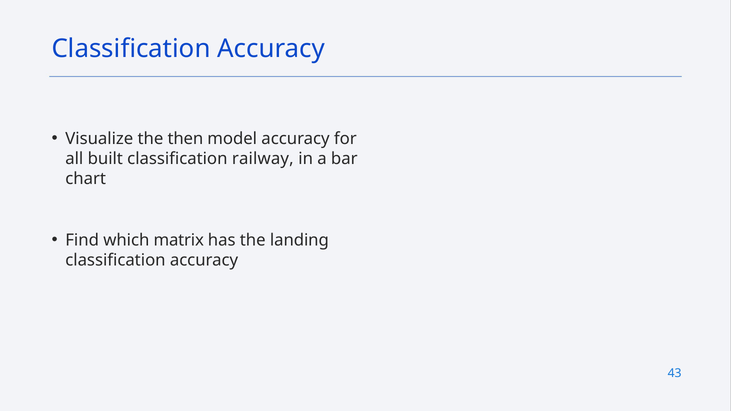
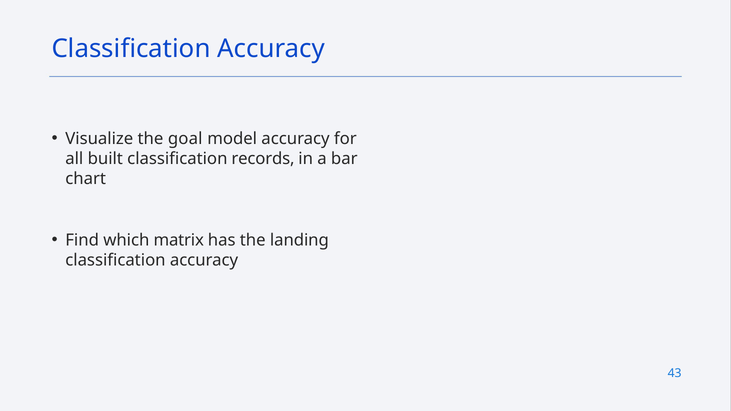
then: then -> goal (185, 139)
railway: railway -> records (263, 159)
